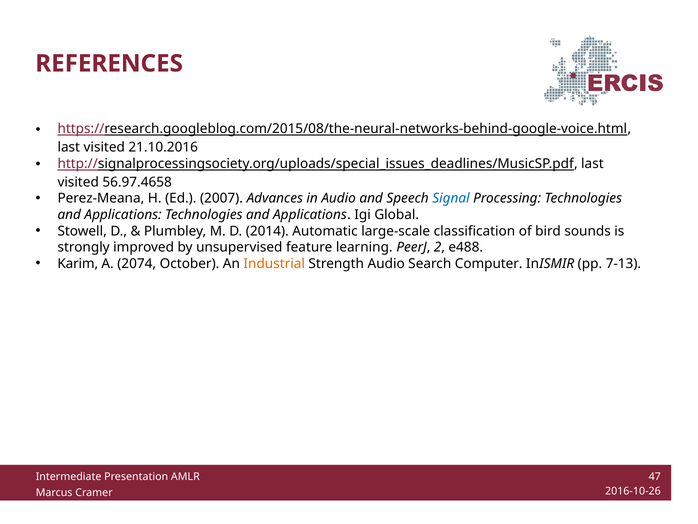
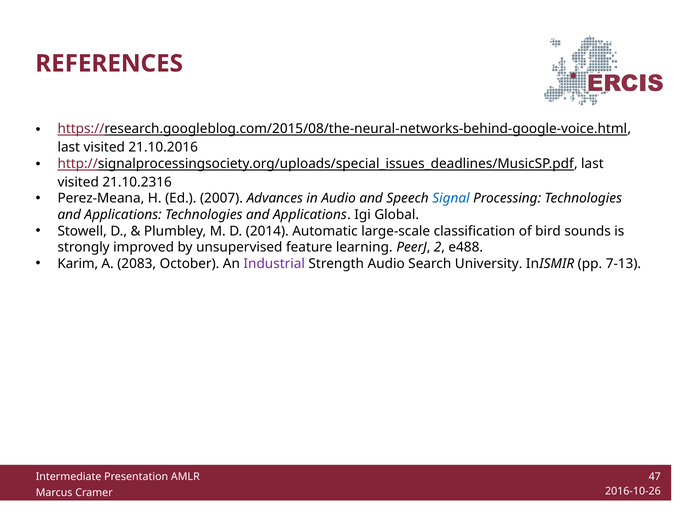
56.97.4658: 56.97.4658 -> 21.10.2316 (137, 182)
2074: 2074 -> 2083 (137, 263)
Industrial colour: orange -> purple (274, 263)
Computer: Computer -> University (489, 263)
